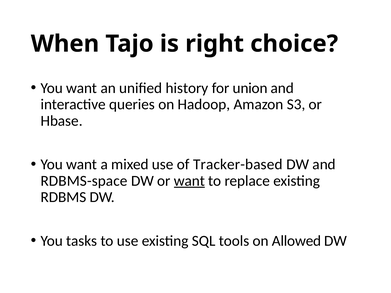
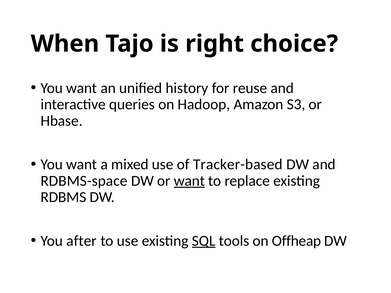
union: union -> reuse (250, 88)
tasks: tasks -> after (82, 241)
SQL underline: none -> present (204, 241)
Allowed: Allowed -> Offheap (297, 241)
